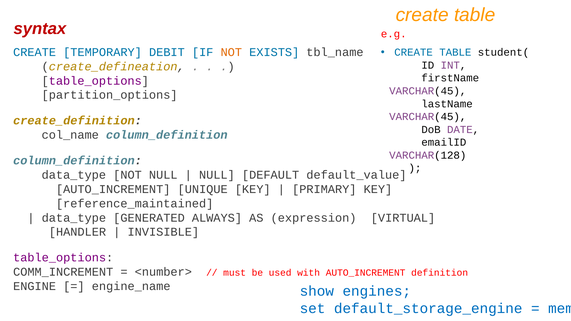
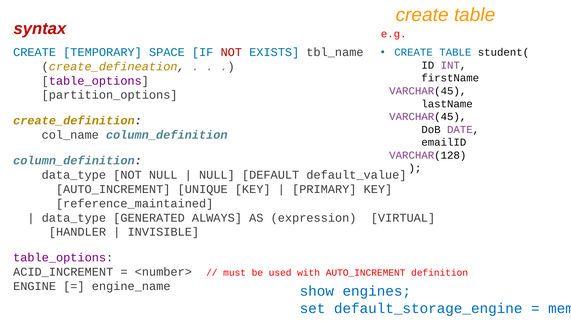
DEBIT: DEBIT -> SPACE (167, 52)
NOT colour: orange -> red (231, 52)
COMM_INCREMENT: COMM_INCREMENT -> ACID_INCREMENT (63, 272)
